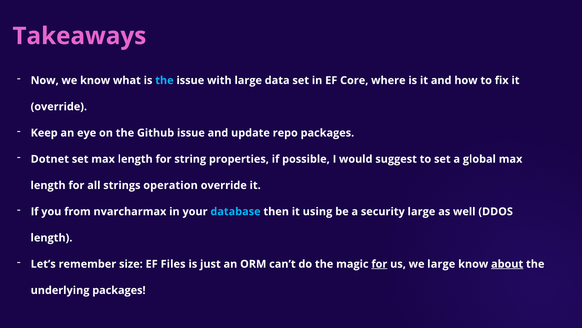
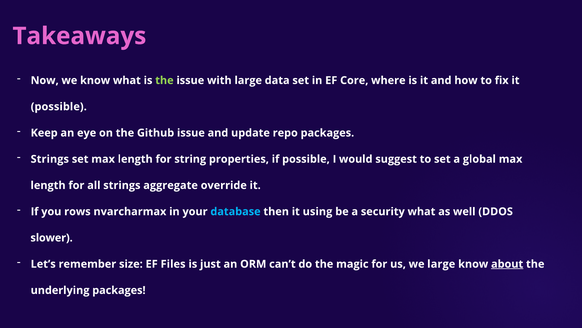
the colour: light blue -> light green (164, 80)
override: override -> possible (59, 106)
Dotnet: Dotnet -> Strings (50, 159)
operation: operation -> aggregate (171, 185)
from: from -> rows (77, 211)
security large: large -> what (421, 211)
length: length -> slower (52, 237)
for underline: present -> none (379, 264)
